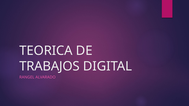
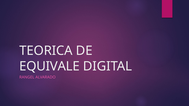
TRABAJOS: TRABAJOS -> EQUIVALE (49, 66)
